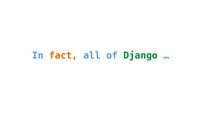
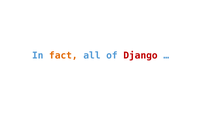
Django colour: green -> red (141, 56)
